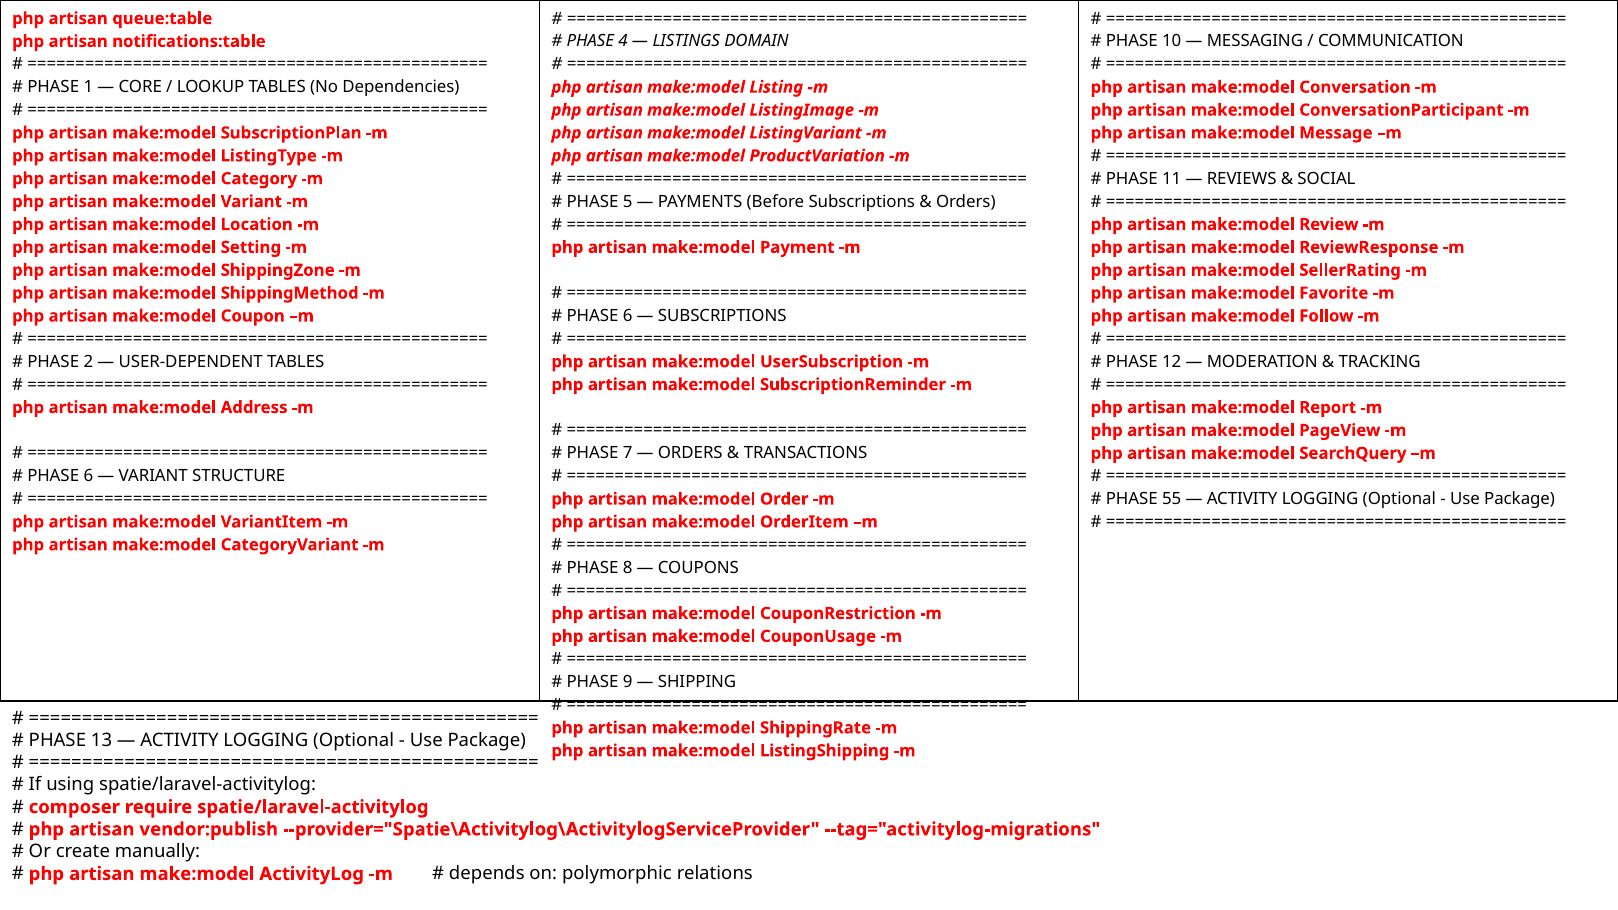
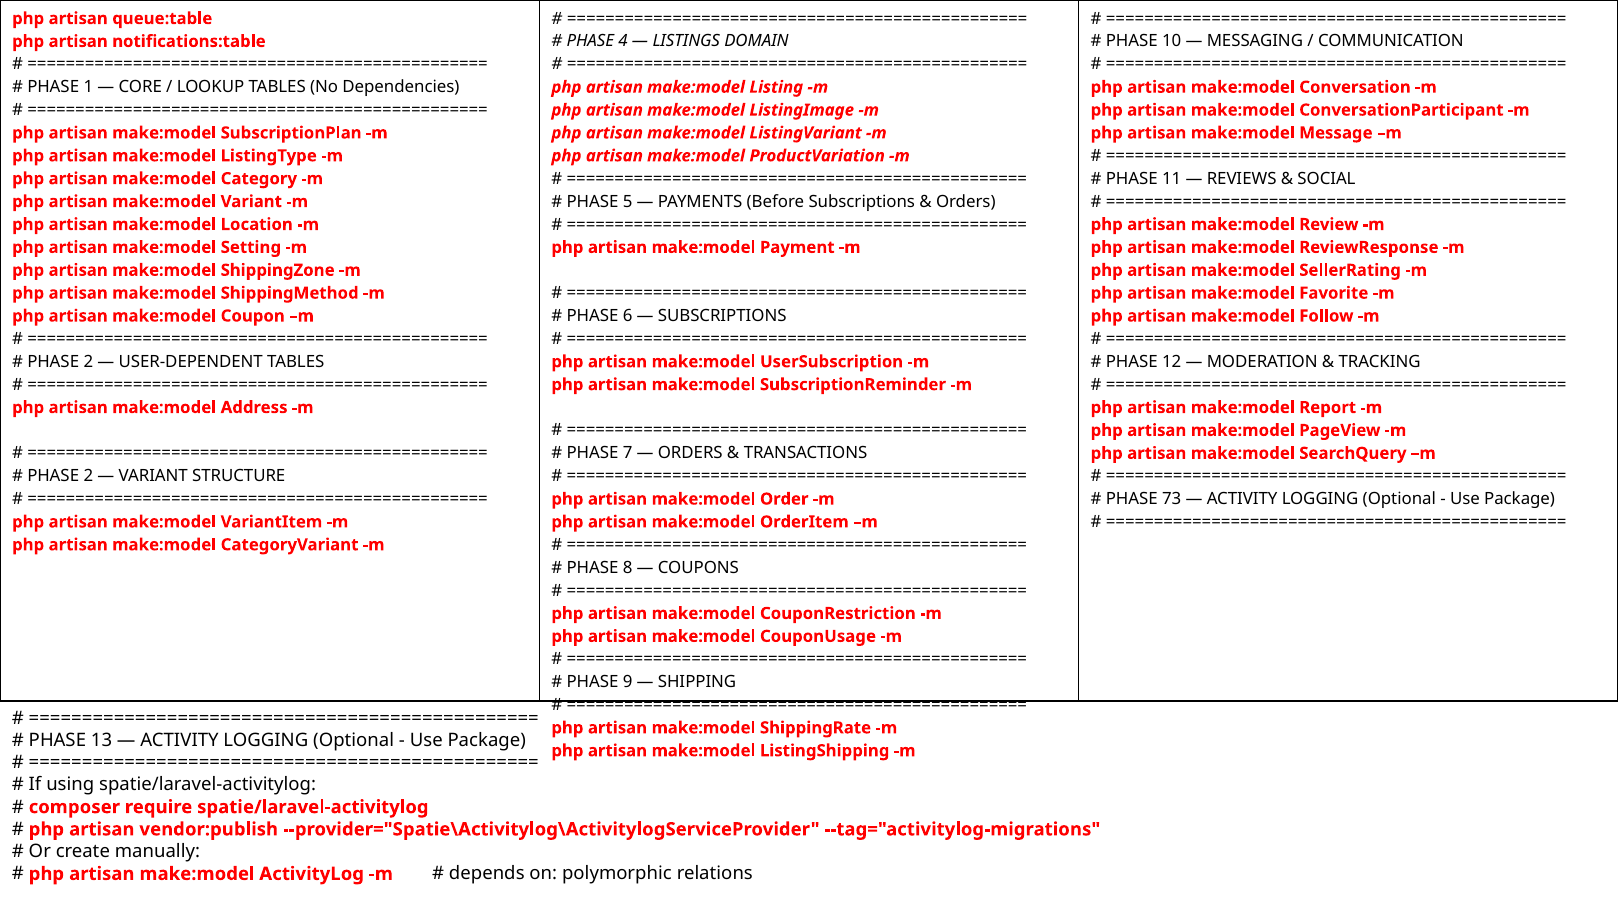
6: 6 -> 2 (88, 476)
55: 55 -> 73 (1172, 499)
